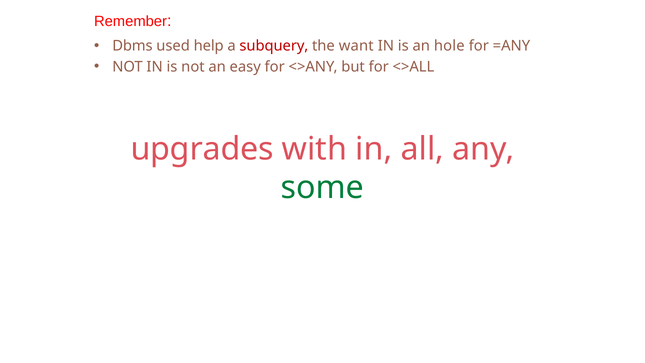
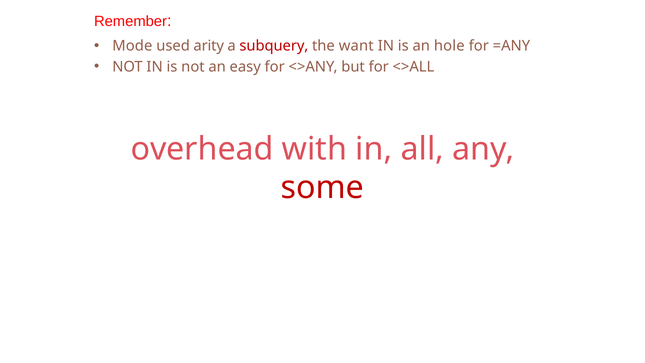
Dbms: Dbms -> Mode (132, 46)
help: help -> arity (209, 46)
upgrades: upgrades -> overhead (202, 149)
some colour: green -> red (322, 188)
